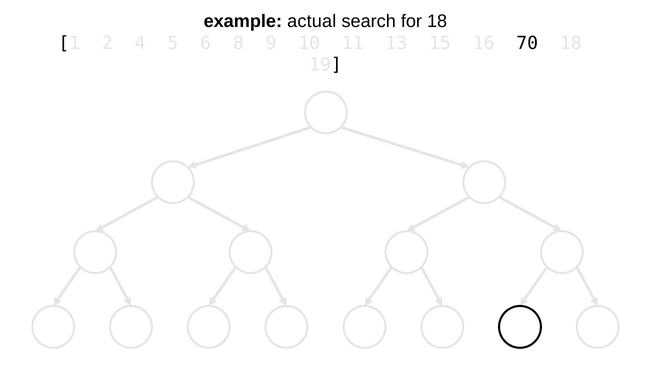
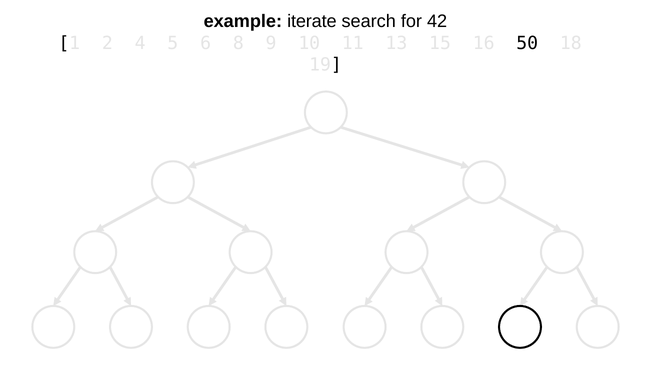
actual: actual -> iterate (312, 21)
for 18: 18 -> 42 (437, 21)
70: 70 -> 50 (527, 43)
